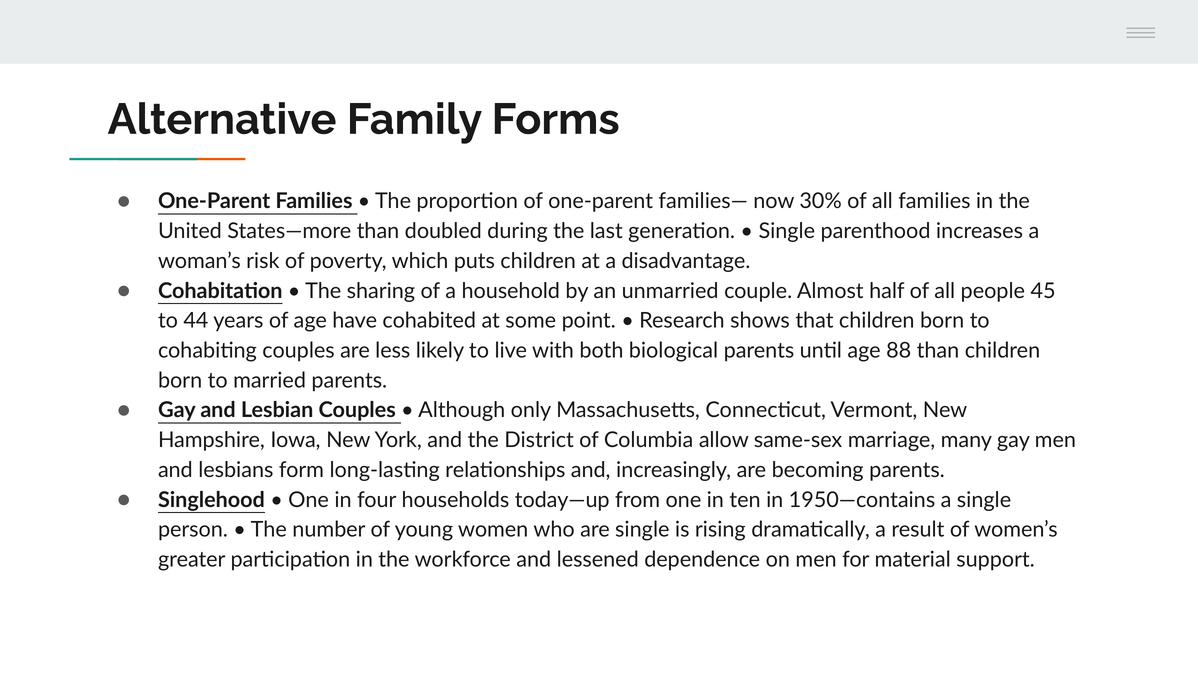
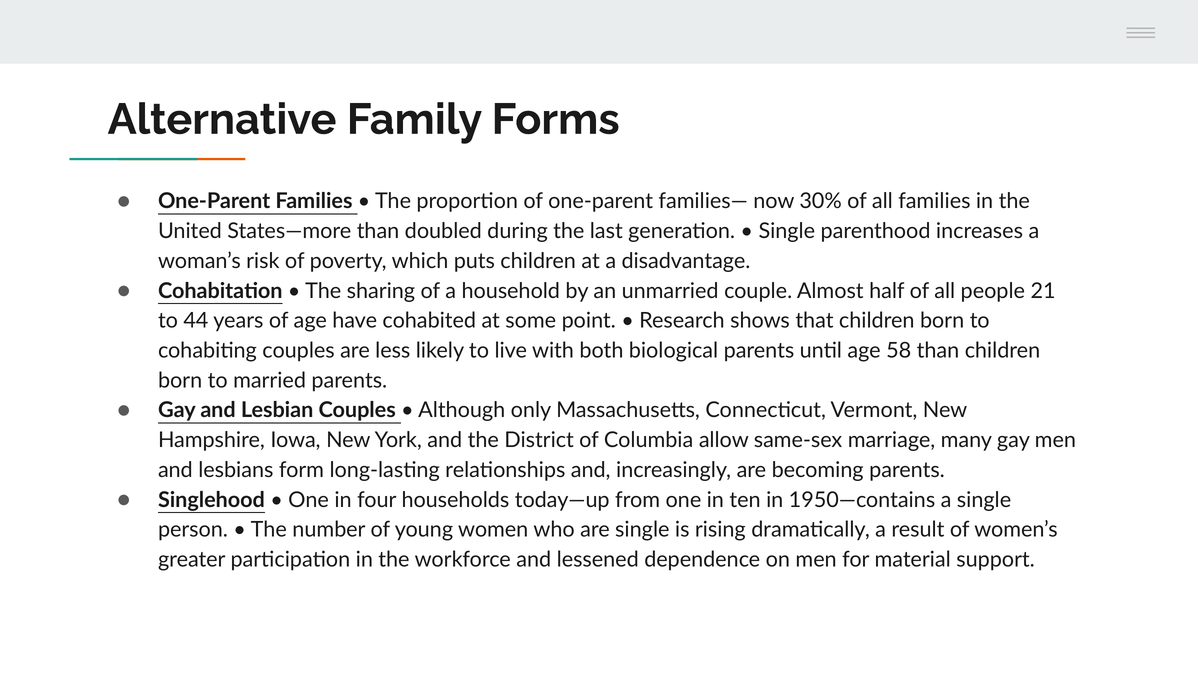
45: 45 -> 21 (1043, 291)
88: 88 -> 58 (899, 351)
